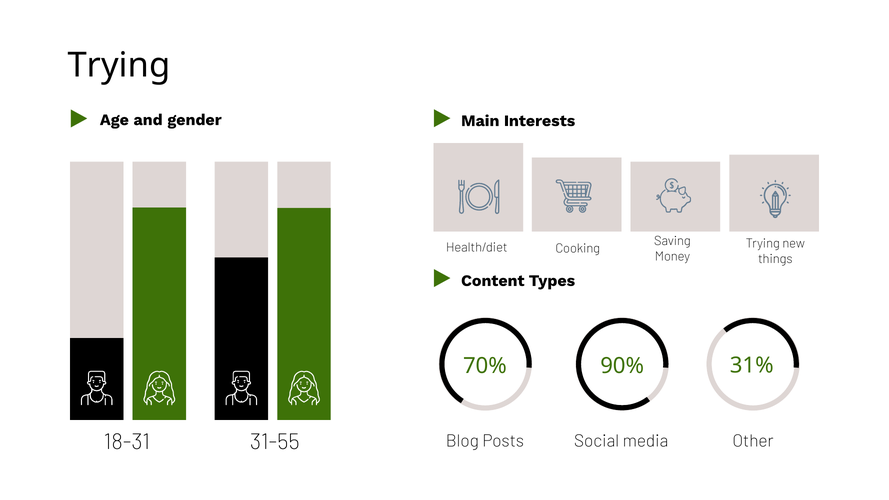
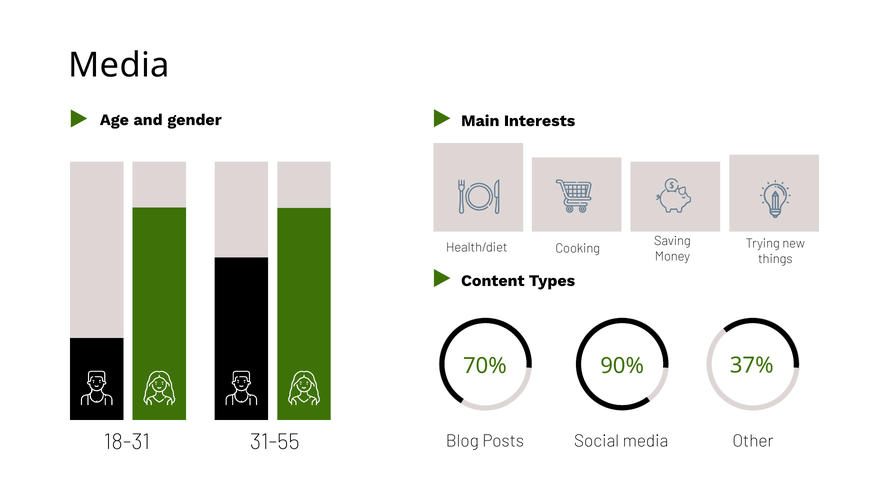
Trying: Trying -> Media (119, 65)
31%: 31% -> 37% (752, 366)
